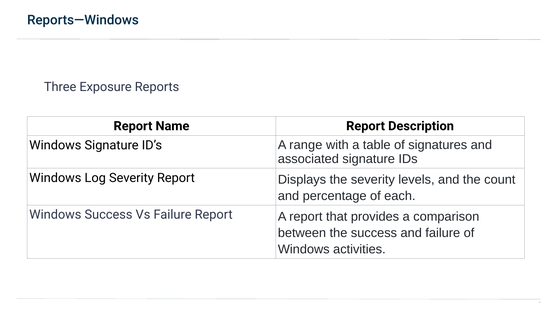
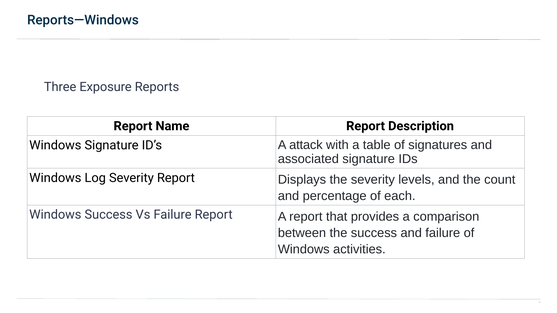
range: range -> attack (306, 145)
